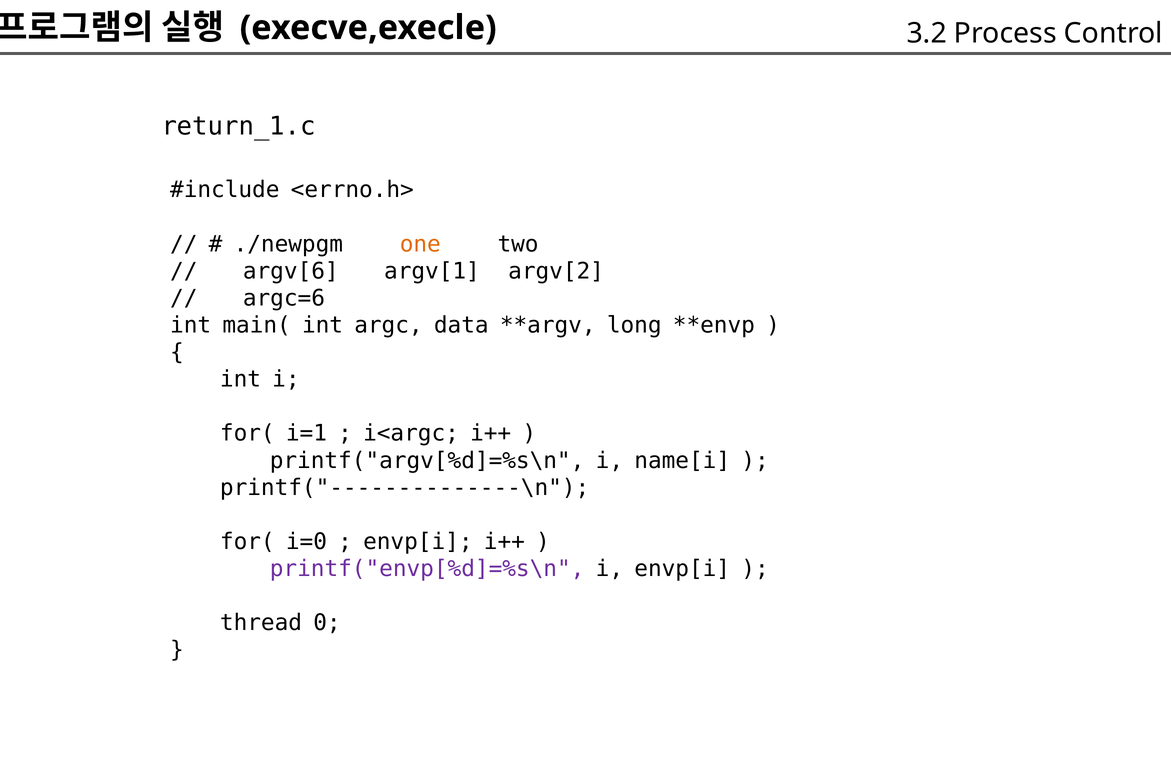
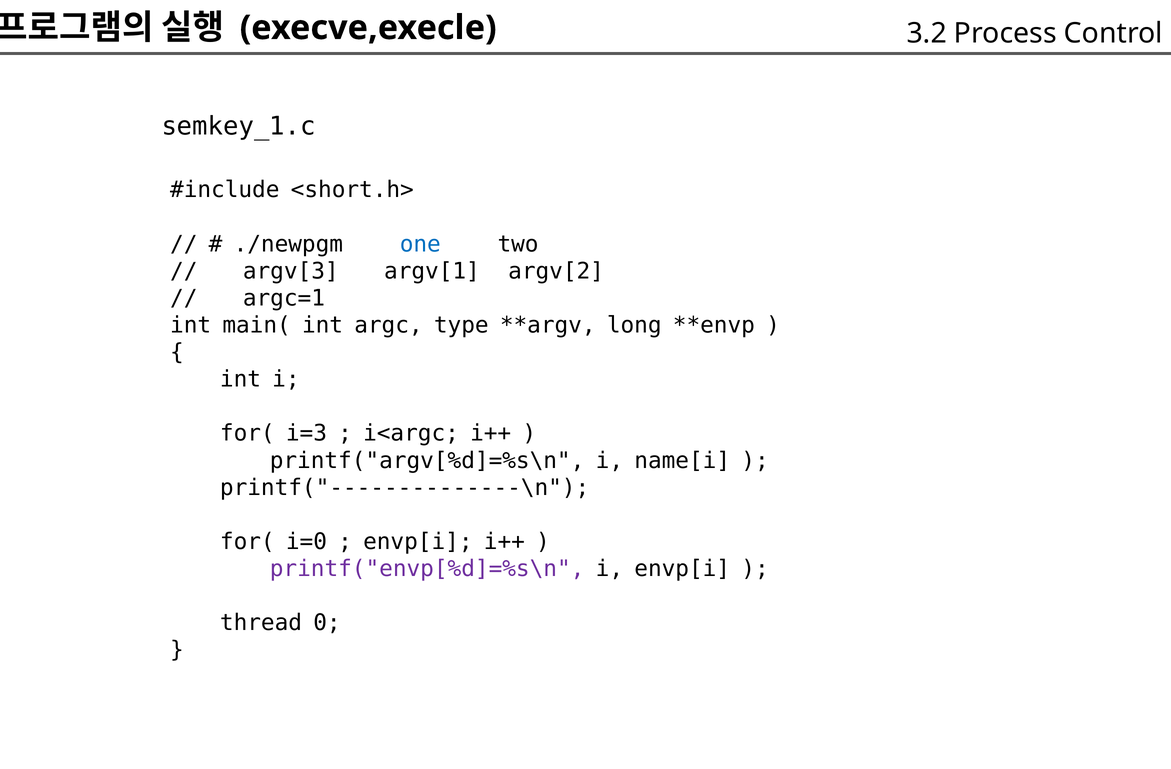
return_1.c: return_1.c -> semkey_1.c (239, 126)
<errno.h>: <errno.h> -> <short.h> (352, 190)
one colour: orange -> blue (420, 244)
argv[6: argv[6 -> argv[3 (291, 271)
argc=6: argc=6 -> argc=1 (284, 298)
data: data -> type (461, 325)
i=1: i=1 -> i=3 (306, 434)
